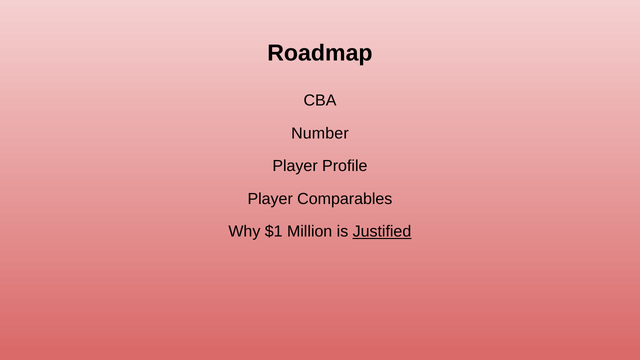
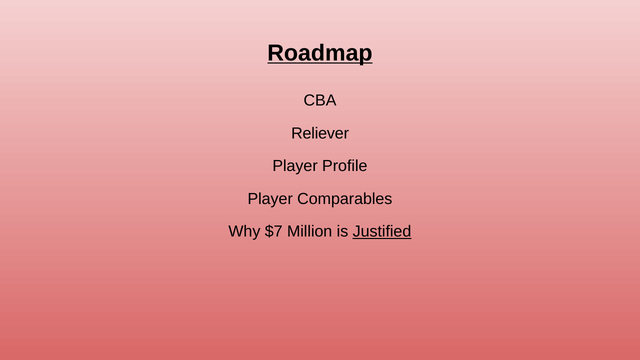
Roadmap underline: none -> present (320, 53)
Number: Number -> Reliever (320, 133)
$1: $1 -> $7 (274, 232)
